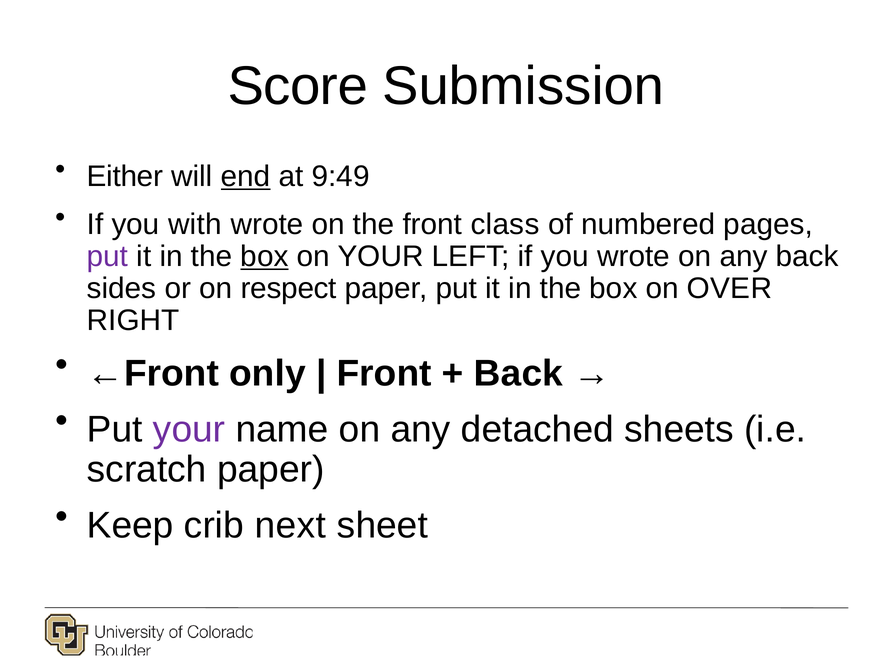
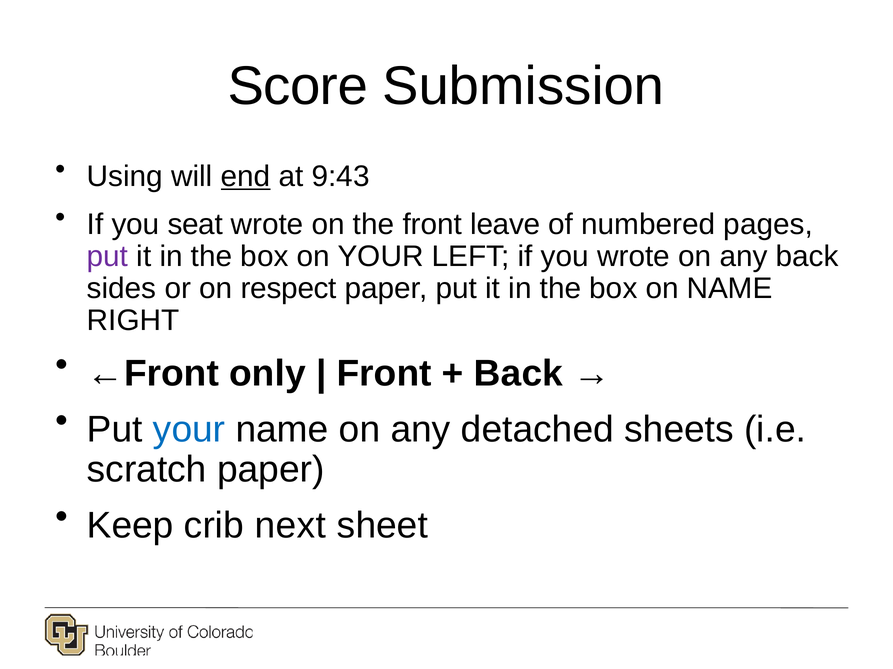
Either: Either -> Using (125, 177)
9:49: 9:49 -> 9:43 (341, 177)
with: with -> seat (195, 225)
class: class -> leave (505, 225)
box underline: present -> none (264, 257)
on OVER: OVER -> NAME (730, 289)
your colour: purple -> blue (189, 430)
